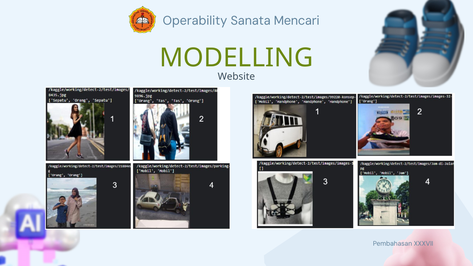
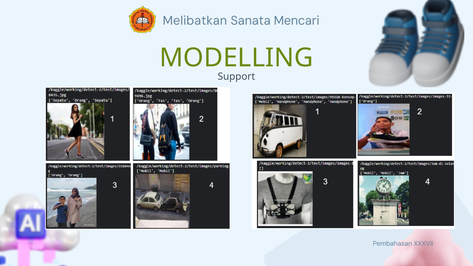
Operability: Operability -> Melibatkan (195, 21)
Website: Website -> Support (236, 76)
